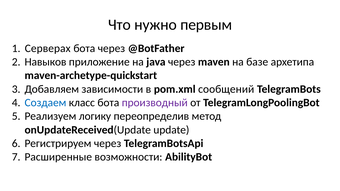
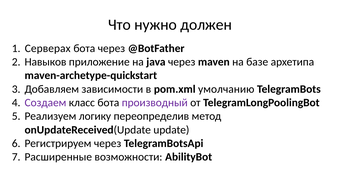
первым: первым -> должен (206, 25)
сообщений: сообщений -> умолчанию (226, 89)
Создаем colour: blue -> purple (45, 103)
